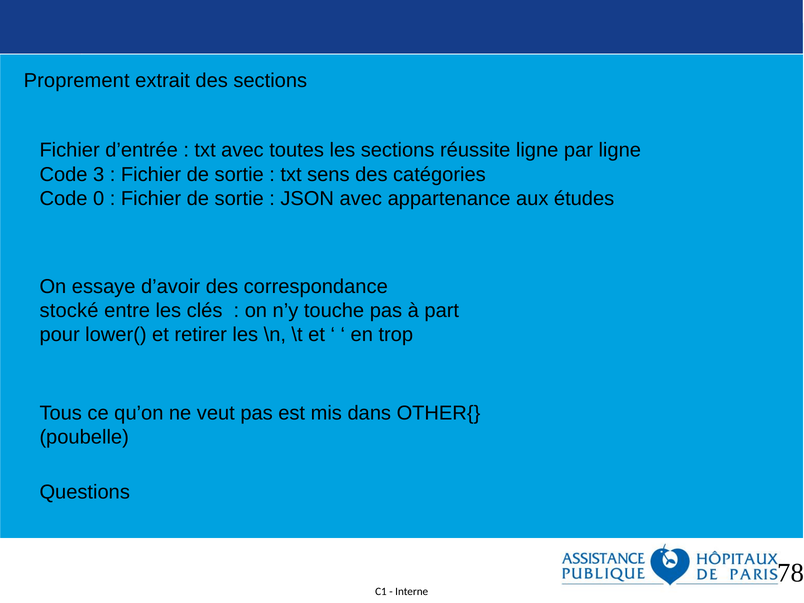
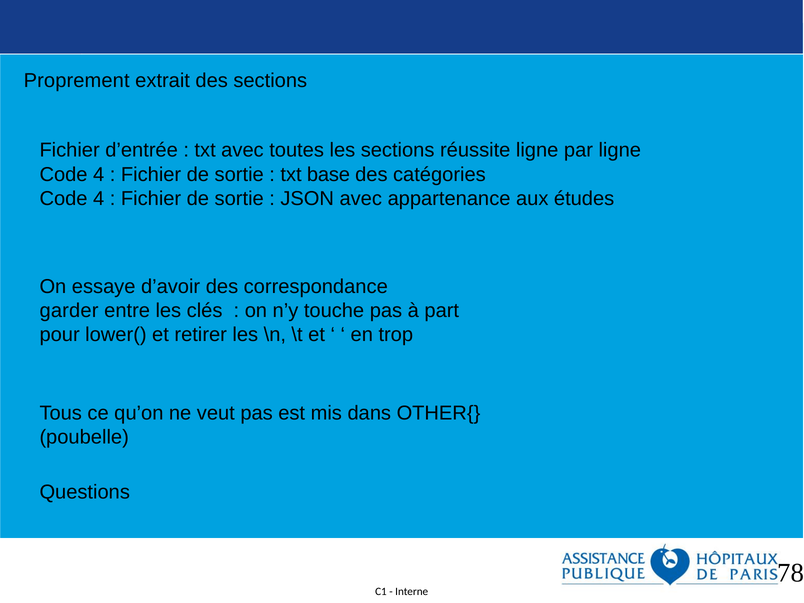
3: 3 -> 4 (99, 174)
sens: sens -> base (328, 174)
0: 0 -> 4 (99, 199)
stocké: stocké -> garder (69, 311)
